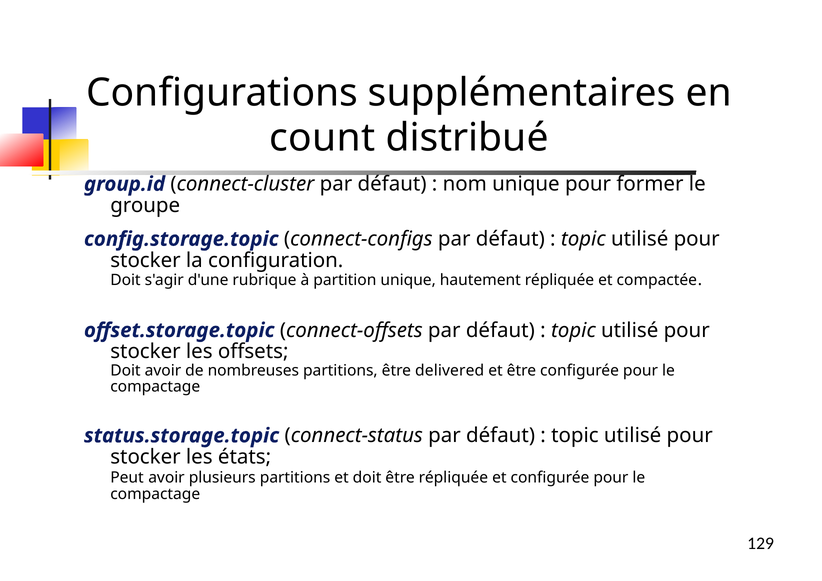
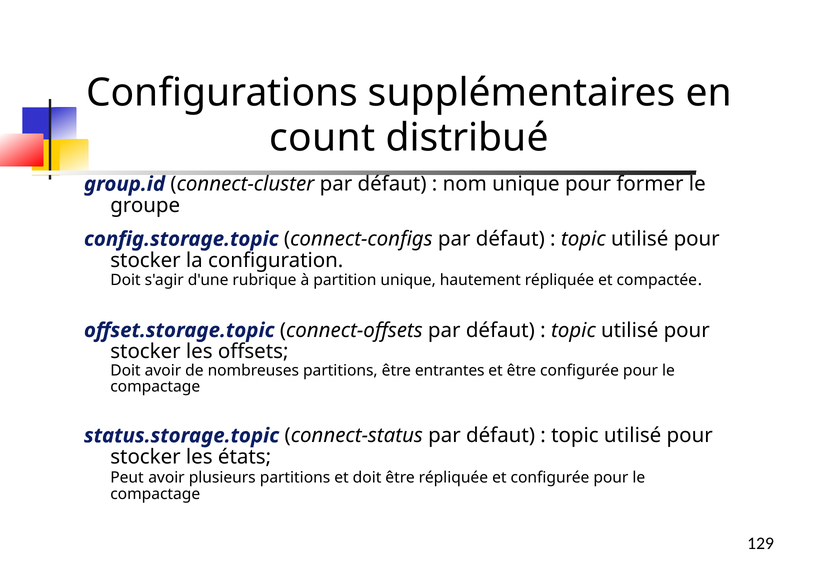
delivered: delivered -> entrantes (450, 371)
